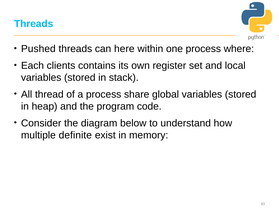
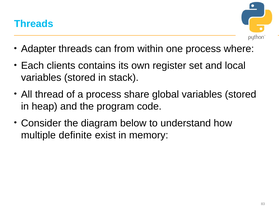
Pushed: Pushed -> Adapter (38, 49)
here: here -> from (124, 49)
